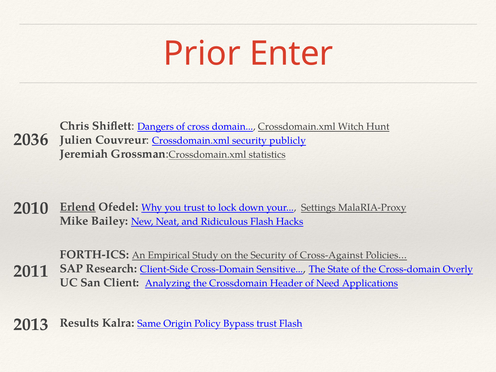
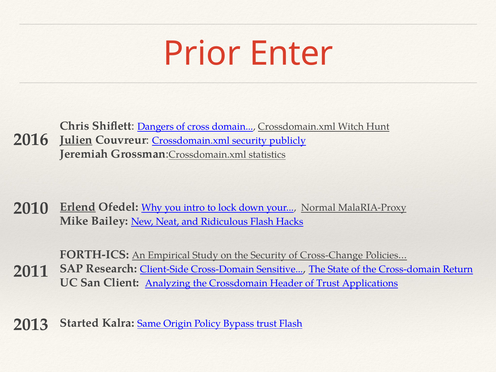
2036: 2036 -> 2016 (31, 140)
Julien underline: none -> present (76, 140)
you trust: trust -> intro (194, 208)
Settings: Settings -> Normal (318, 208)
Cross-Against: Cross-Against -> Cross-Change (331, 255)
Overly: Overly -> Return (458, 269)
of Need: Need -> Trust (328, 283)
Results: Results -> Started (79, 323)
